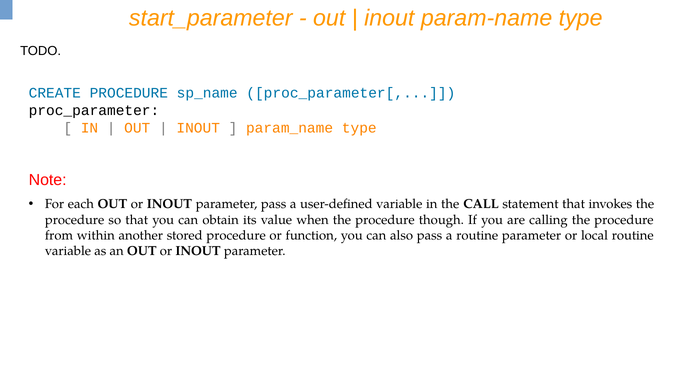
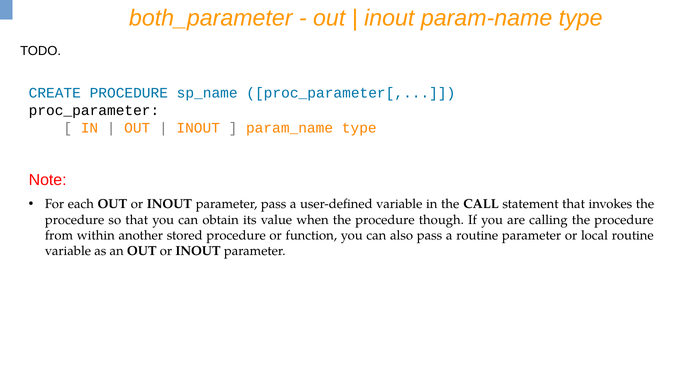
start_parameter: start_parameter -> both_parameter (211, 18)
